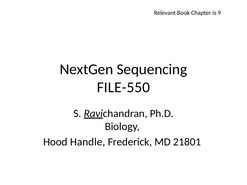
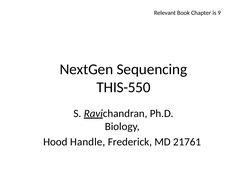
FILE-550: FILE-550 -> THIS-550 (124, 88)
21801: 21801 -> 21761 (187, 142)
